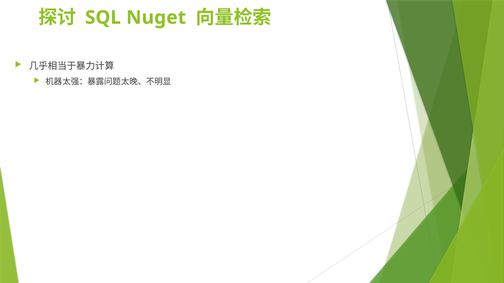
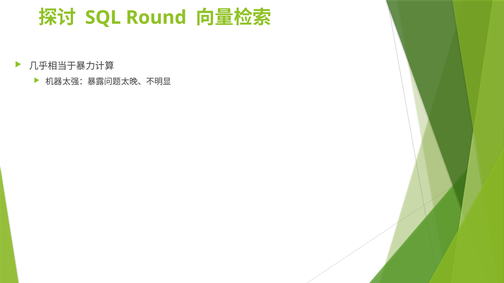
Nuget: Nuget -> Round (156, 18)
